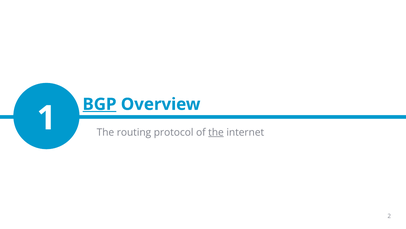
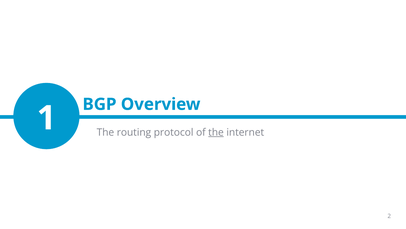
BGP underline: present -> none (99, 104)
